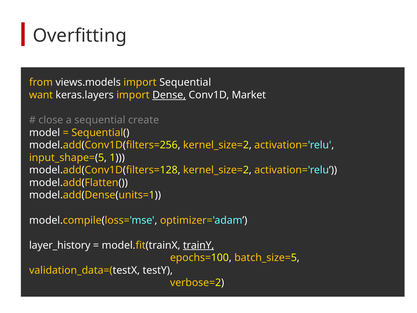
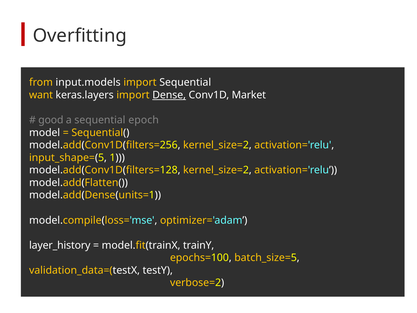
views.models: views.models -> input.models (88, 82)
close: close -> good (51, 120)
create: create -> epoch (144, 120)
trainY underline: present -> none (199, 245)
